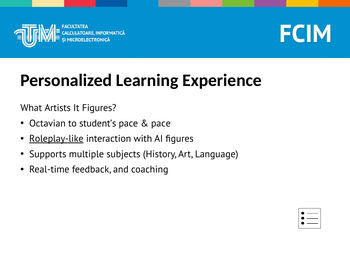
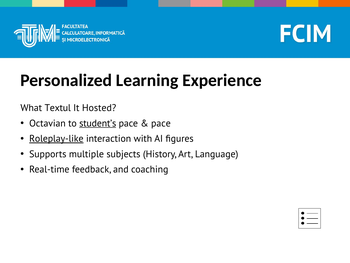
Artists: Artists -> Textul (58, 108)
It Figures: Figures -> Hosted (99, 108)
student’s underline: none -> present (98, 123)
